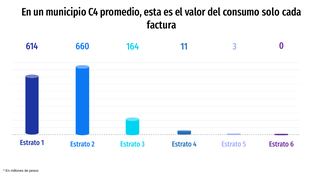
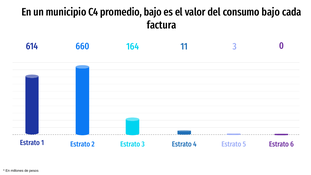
promedio esta: esta -> bajo (153, 12)
consumo solo: solo -> bajo (271, 12)
